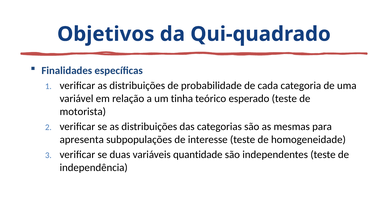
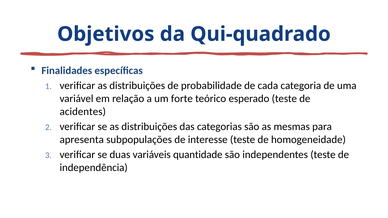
tinha: tinha -> forte (182, 99)
motorista: motorista -> acidentes (83, 112)
